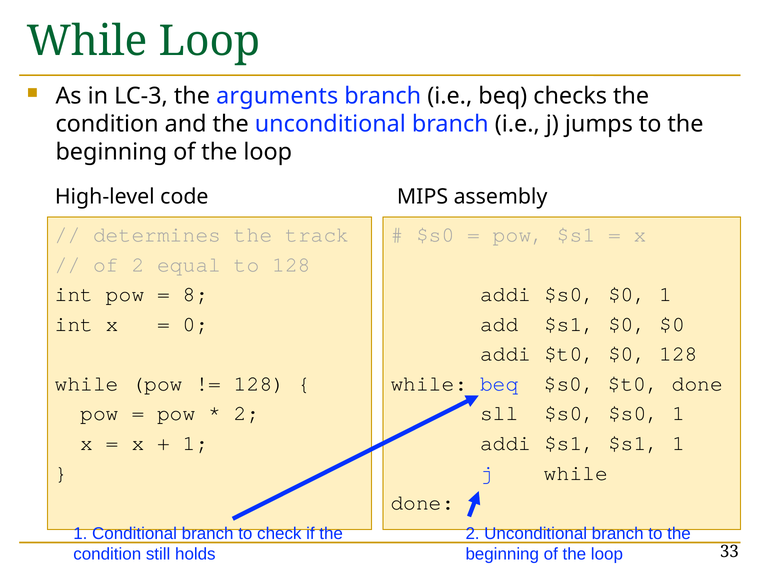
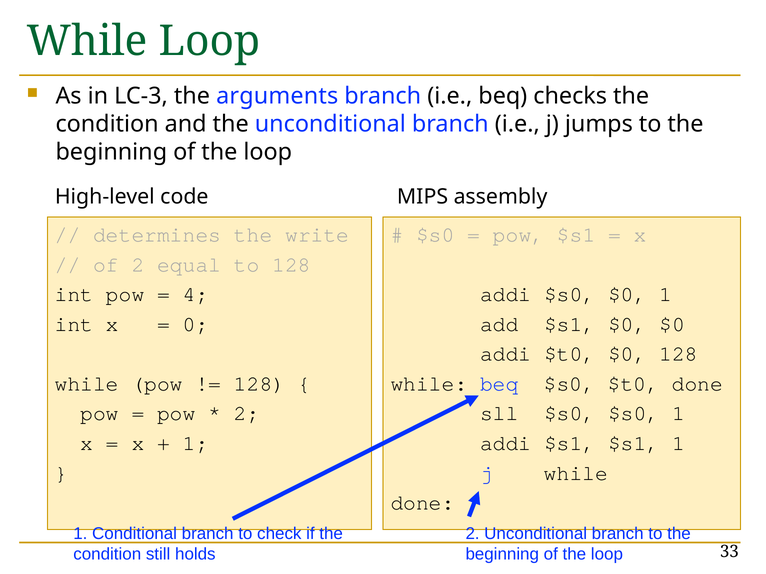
track: track -> write (317, 235)
8: 8 -> 4 (196, 295)
